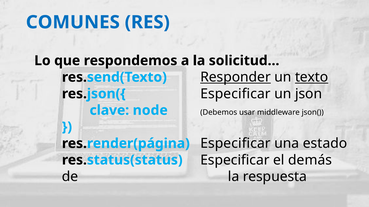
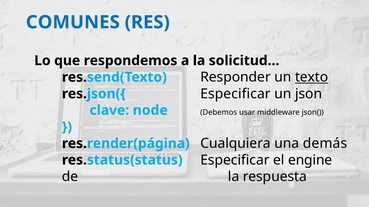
Responder underline: present -> none (236, 77)
res.render(página Especificar: Especificar -> Cualquiera (236, 144)
estado: estado -> demás (325, 144)
demás: demás -> engine (310, 160)
